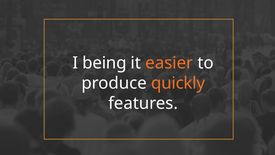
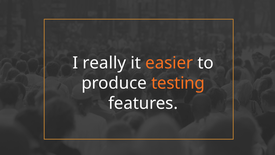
being: being -> really (104, 63)
quickly: quickly -> testing (178, 83)
